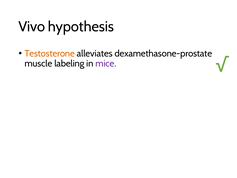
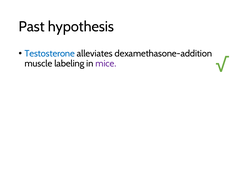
Vivo: Vivo -> Past (32, 27)
Testosterone colour: orange -> blue (50, 53)
dexamethasone-prostate: dexamethasone-prostate -> dexamethasone-addition (163, 53)
